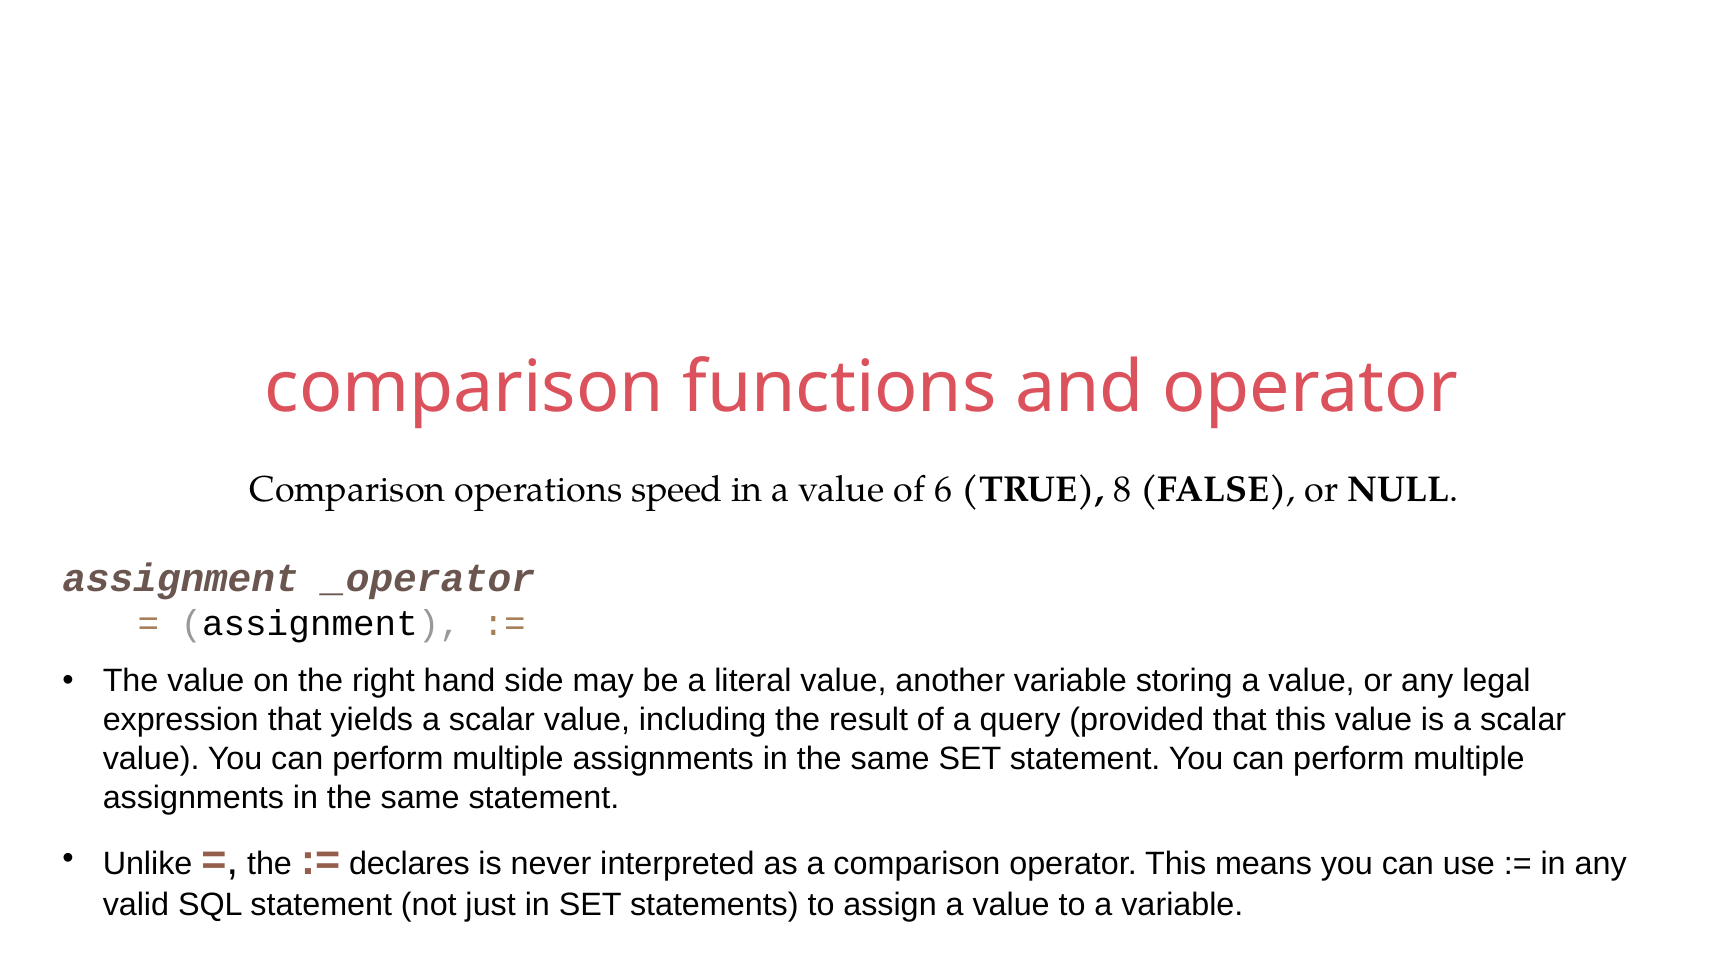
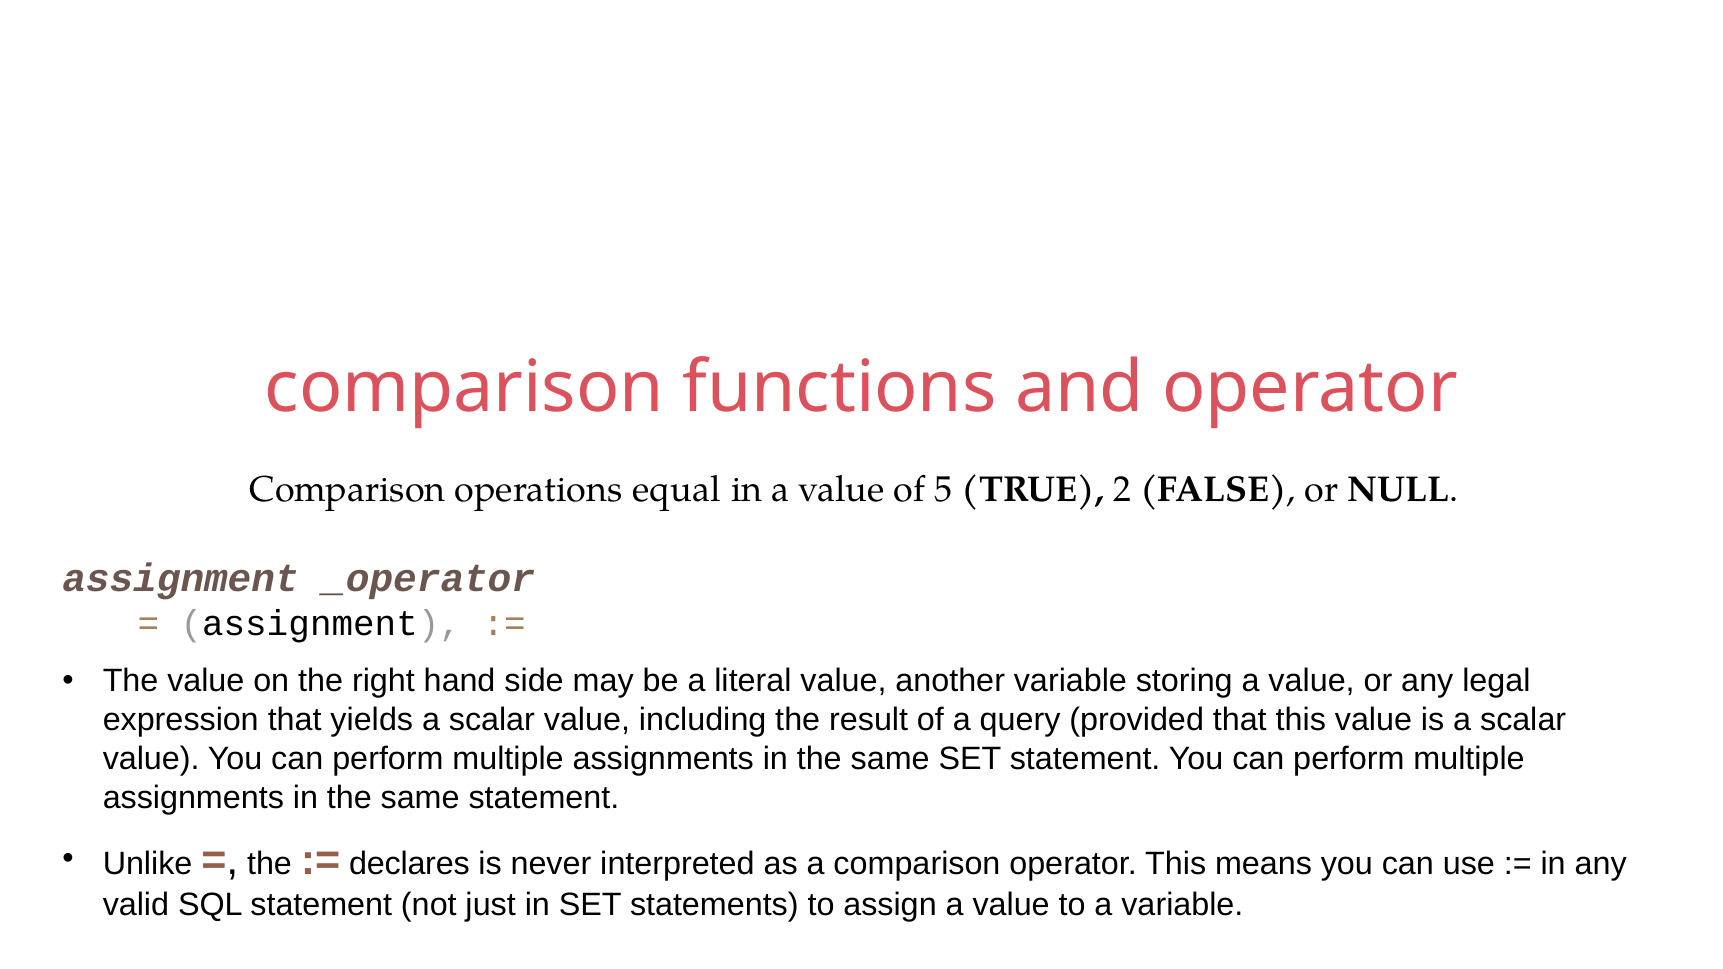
speed: speed -> equal (677, 490)
6: 6 -> 5 (943, 490)
8: 8 -> 2 (1122, 490)
